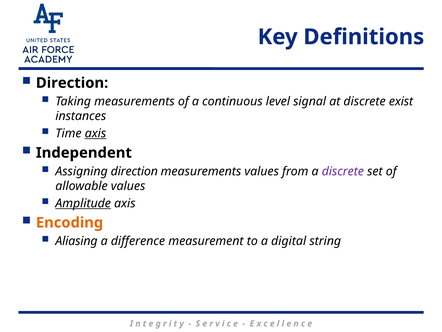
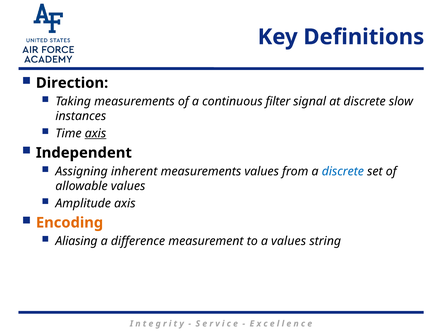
level: level -> filter (278, 101)
exist: exist -> slow (401, 101)
Assigning direction: direction -> inherent (134, 171)
discrete colour: purple -> blue (343, 171)
Amplitude underline: present -> none (83, 203)
a digital: digital -> values (289, 241)
